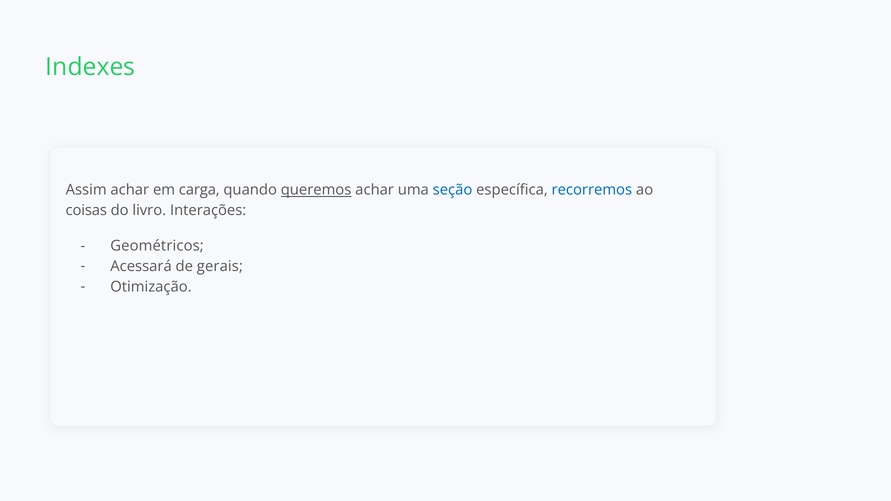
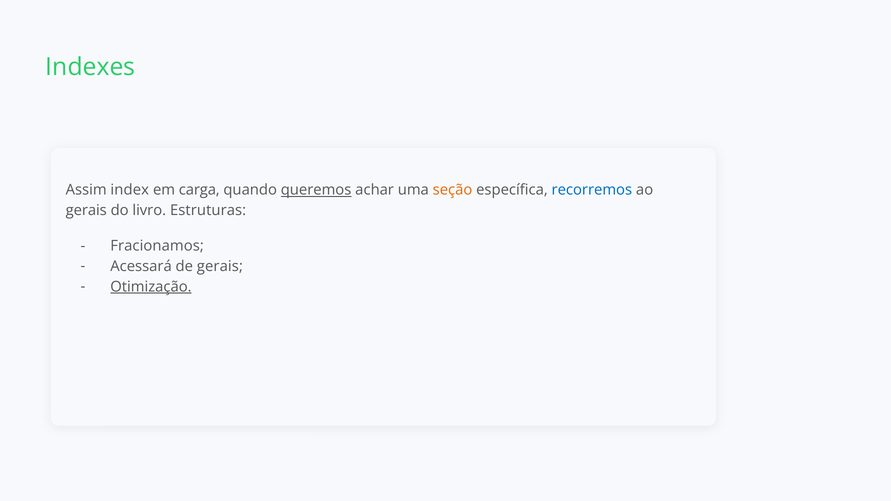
Assim achar: achar -> index (130, 190)
seção colour: blue -> orange (453, 190)
coisas: coisas -> gerais (86, 211)
Interações: Interações -> Estruturas (208, 211)
Geométricos: Geométricos -> Fracionamos (157, 246)
Otimização underline: none -> present (151, 287)
